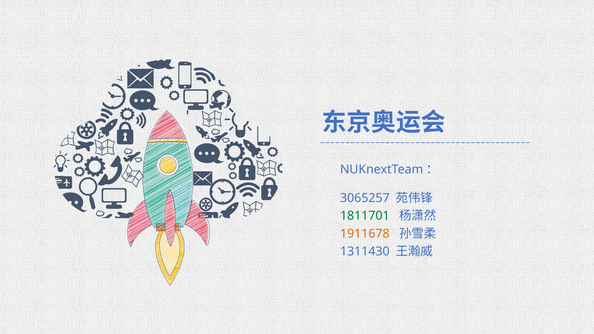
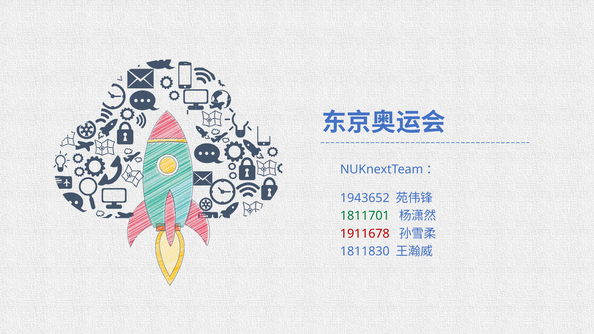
3065257: 3065257 -> 1943652 (365, 198)
1911678 colour: orange -> red (365, 234)
1311430: 1311430 -> 1811830 (365, 252)
